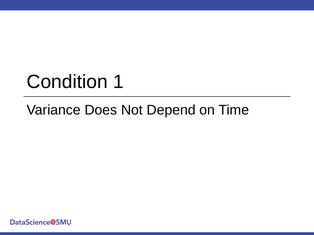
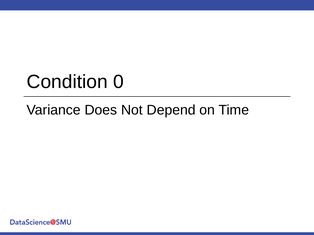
1: 1 -> 0 (118, 82)
